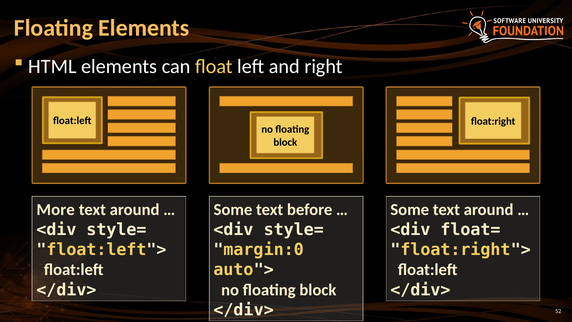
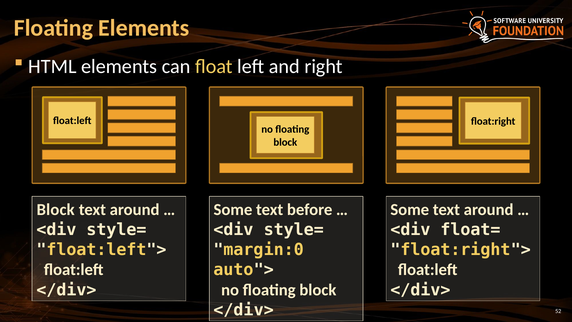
More: More -> Block (56, 210)
